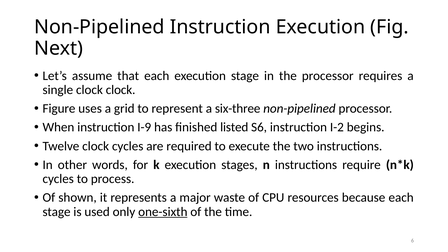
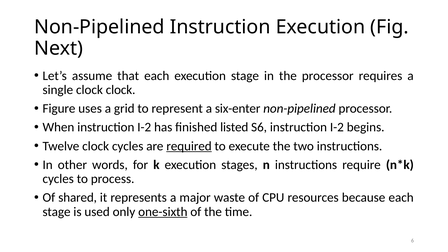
six-three: six-three -> six-enter (238, 109)
When instruction I-9: I-9 -> I-2 (144, 127)
required underline: none -> present (189, 146)
shown: shown -> shared (78, 198)
